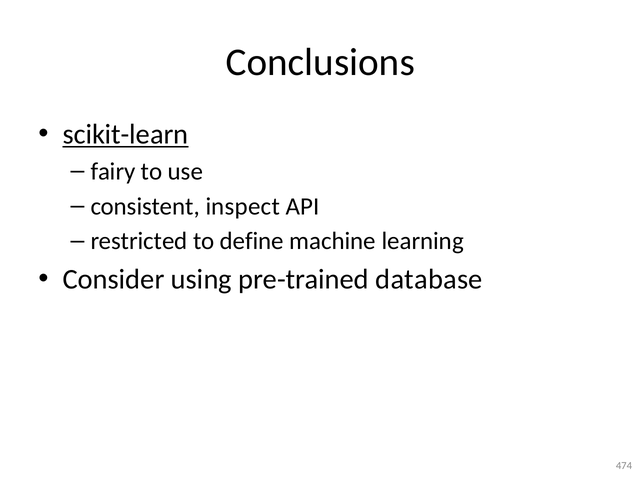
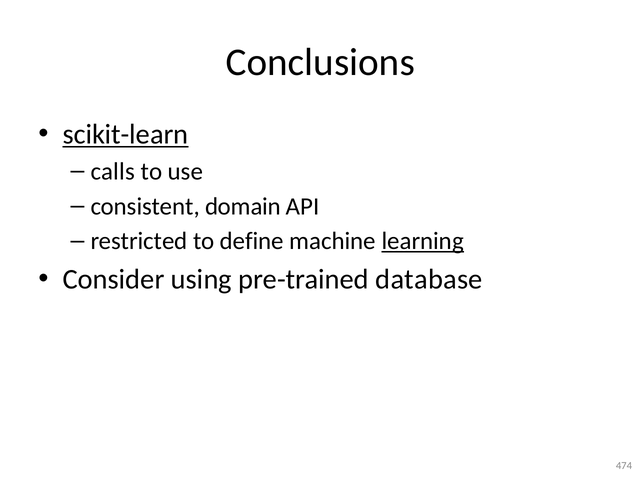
fairy: fairy -> calls (113, 171)
inspect: inspect -> domain (243, 206)
learning underline: none -> present (423, 241)
